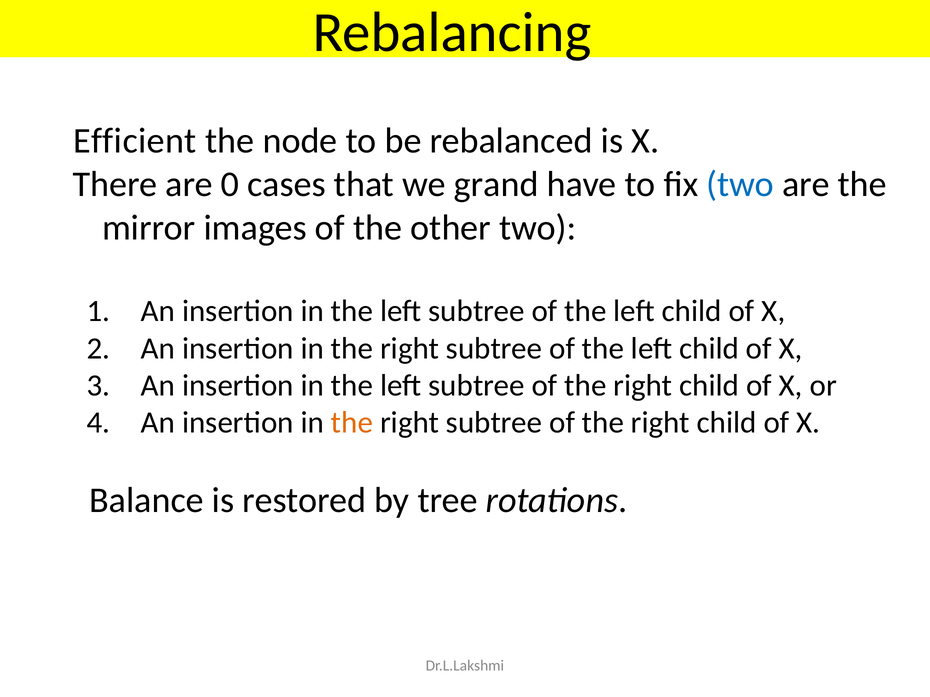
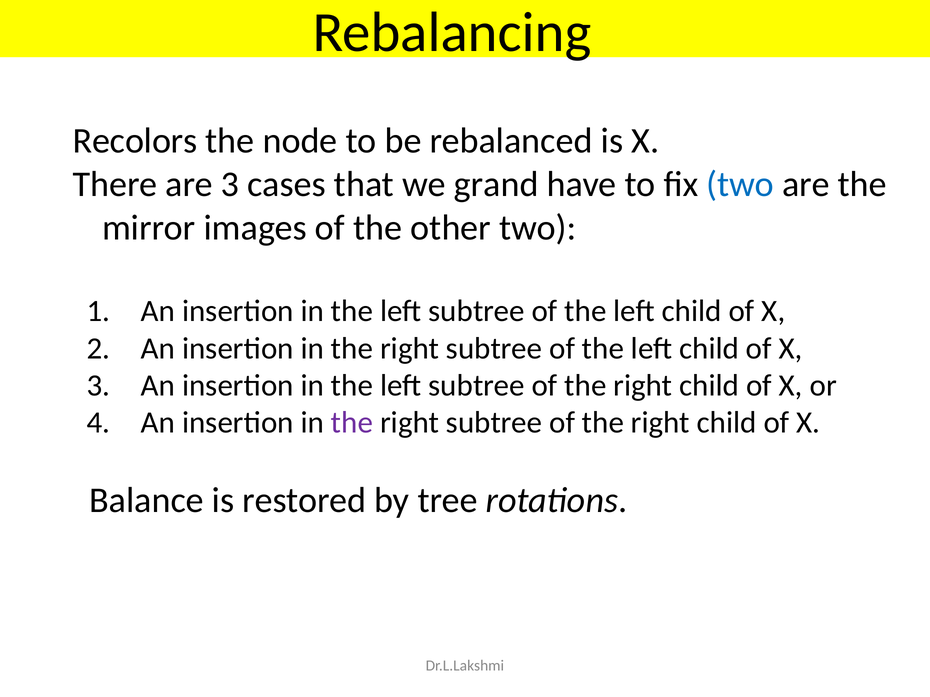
Efficient: Efficient -> Recolors (135, 141)
are 0: 0 -> 3 (230, 185)
the colour: orange -> purple (352, 423)
